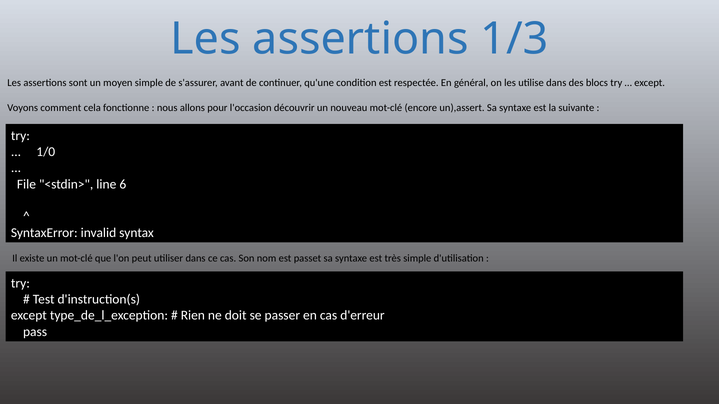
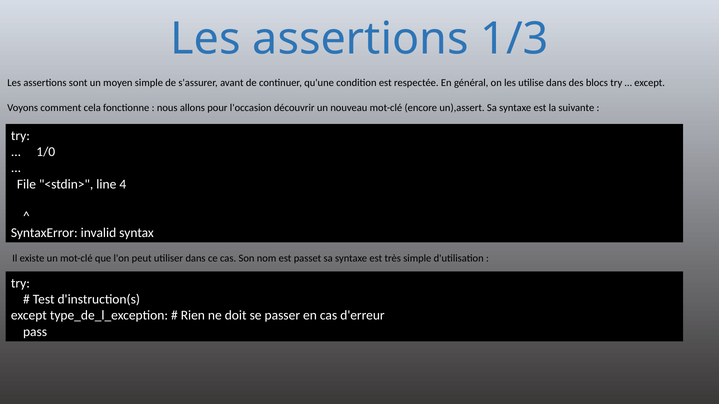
6: 6 -> 4 (123, 184)
